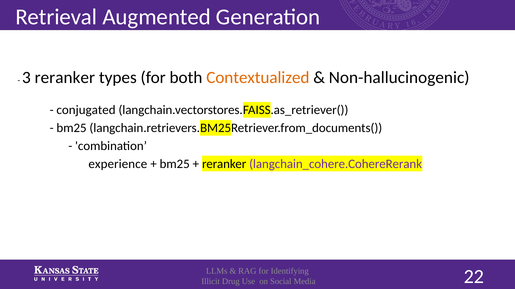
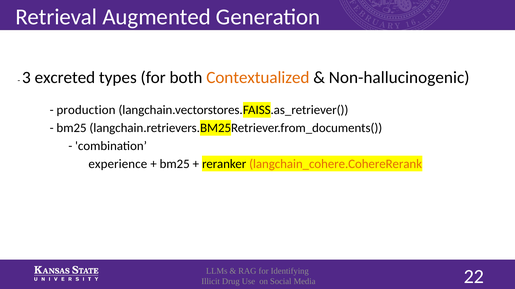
3 reranker: reranker -> excreted (65, 78)
conjugated: conjugated -> production (86, 110)
langchain_cohere.CohereRerank colour: purple -> orange (336, 164)
